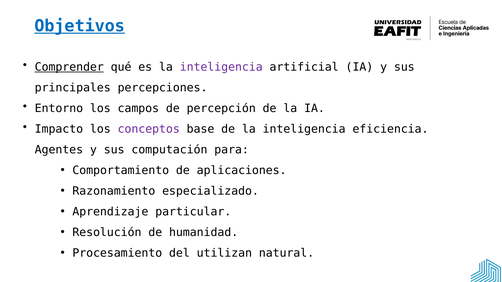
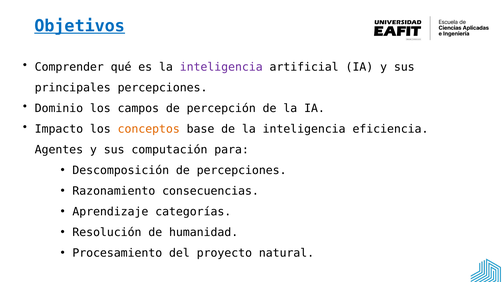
Comprender underline: present -> none (69, 67)
Entorno: Entorno -> Dominio (59, 108)
conceptos colour: purple -> orange (149, 129)
Comportamiento: Comportamiento -> Descomposición (121, 171)
de aplicaciones: aplicaciones -> percepciones (242, 171)
especializado: especializado -> consecuencias (211, 191)
particular: particular -> categorías (193, 212)
utilizan: utilizan -> proyecto (224, 253)
